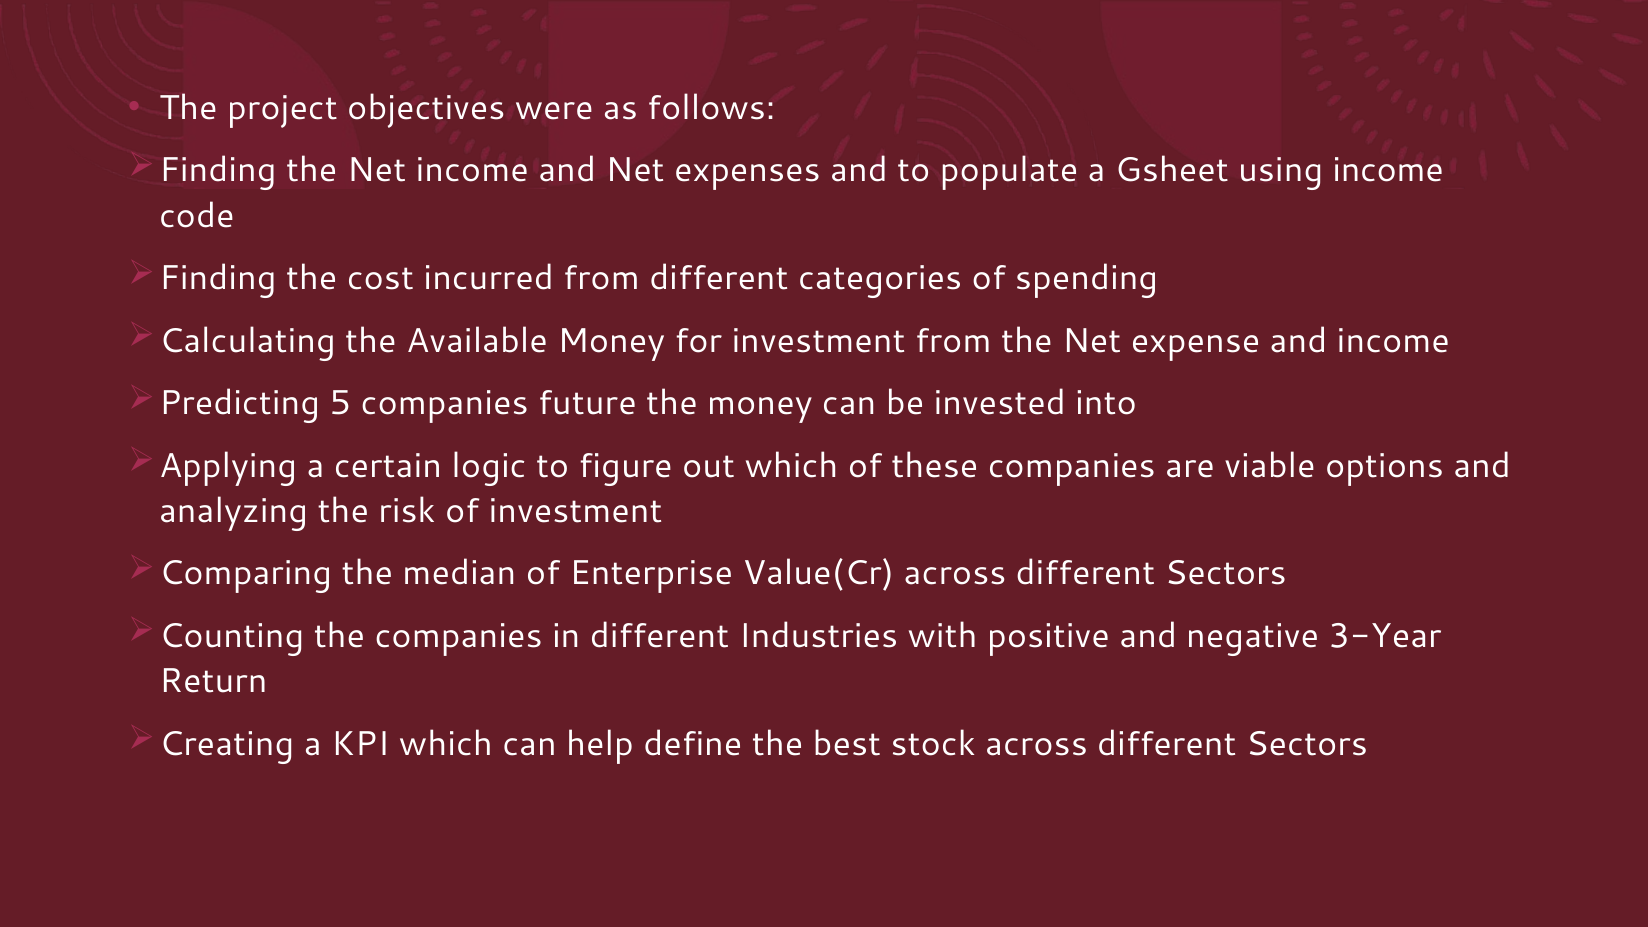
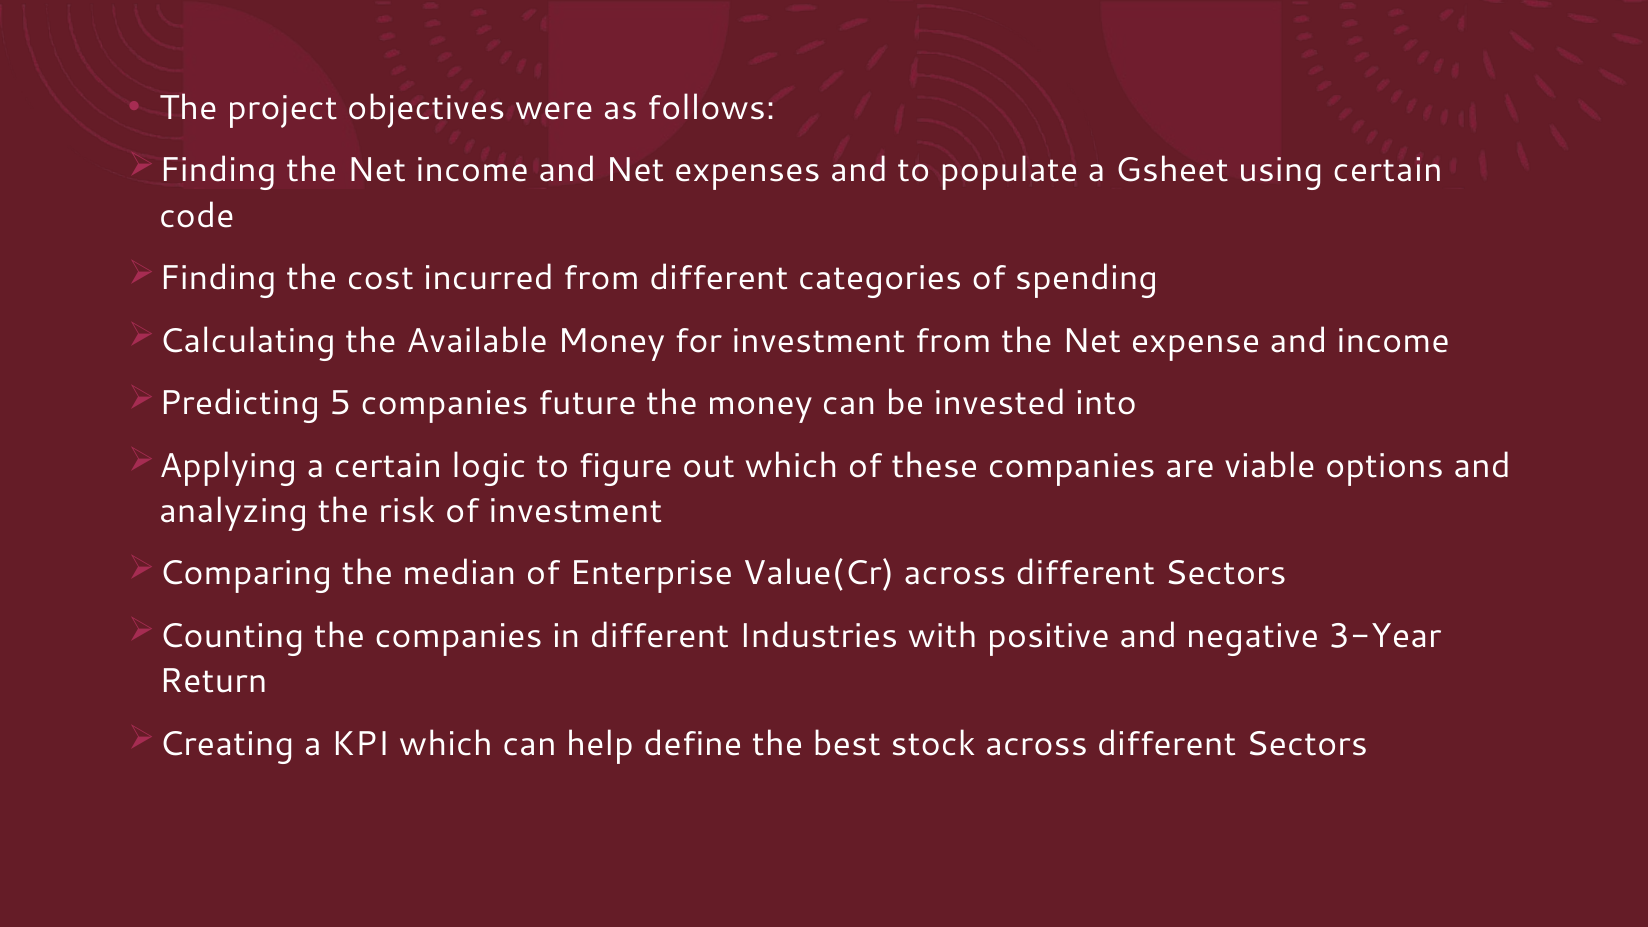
using income: income -> certain (1388, 171)
